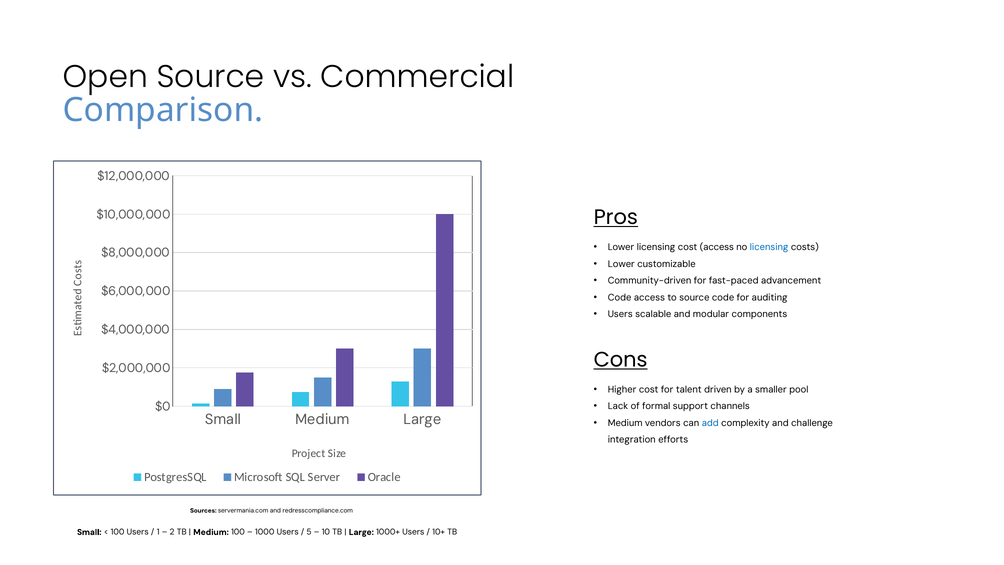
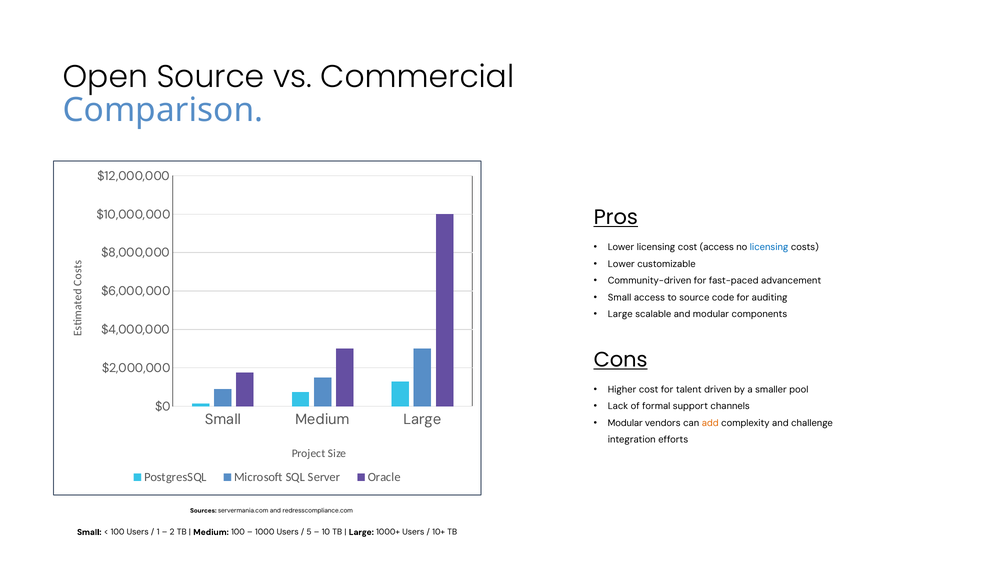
Code: Code -> Small (620, 297)
Users: Users -> Large (620, 314)
Medium: Medium -> Modular (625, 423)
add colour: blue -> orange (710, 423)
